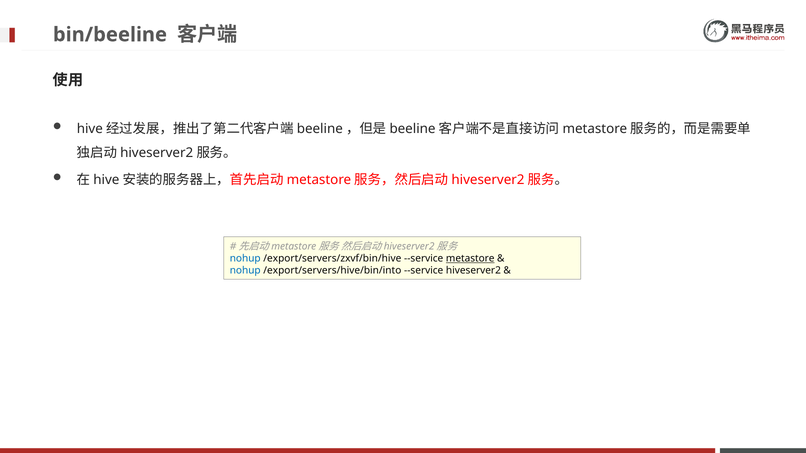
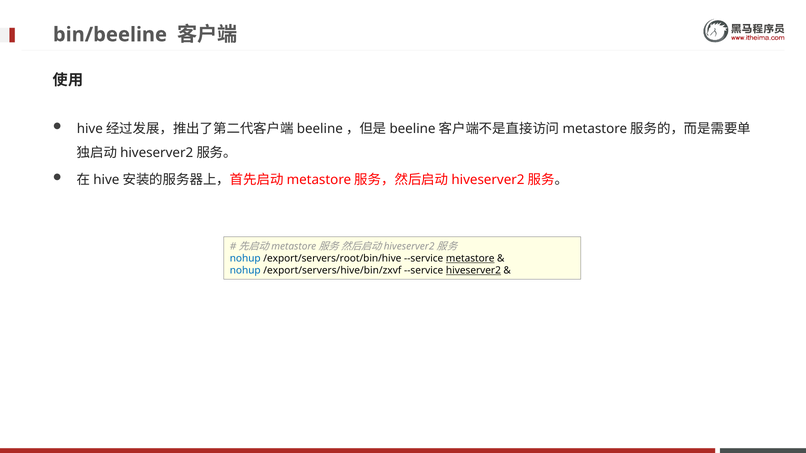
/export/servers/zxvf/bin/hive: /export/servers/zxvf/bin/hive -> /export/servers/root/bin/hive (332, 259)
/export/servers/hive/bin/into: /export/servers/hive/bin/into -> /export/servers/hive/bin/zxvf (332, 271)
hiveserver2 underline: none -> present (473, 271)
